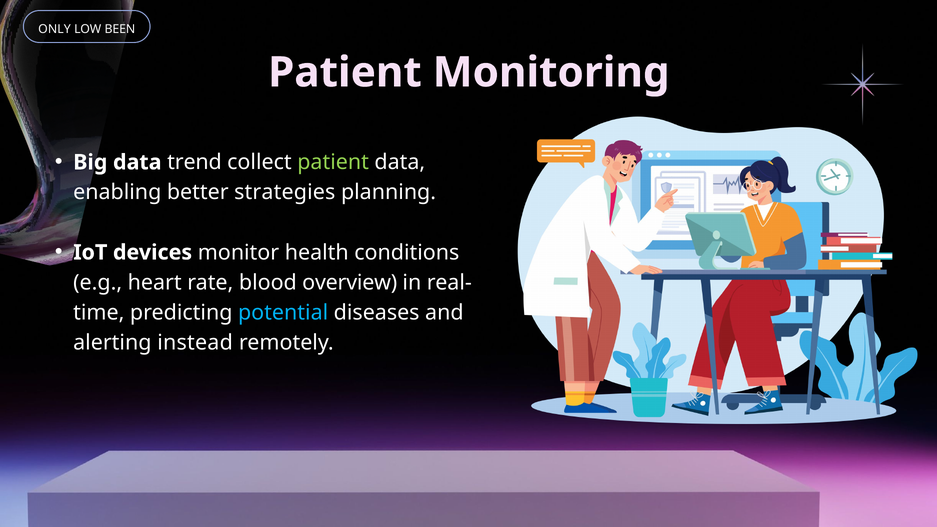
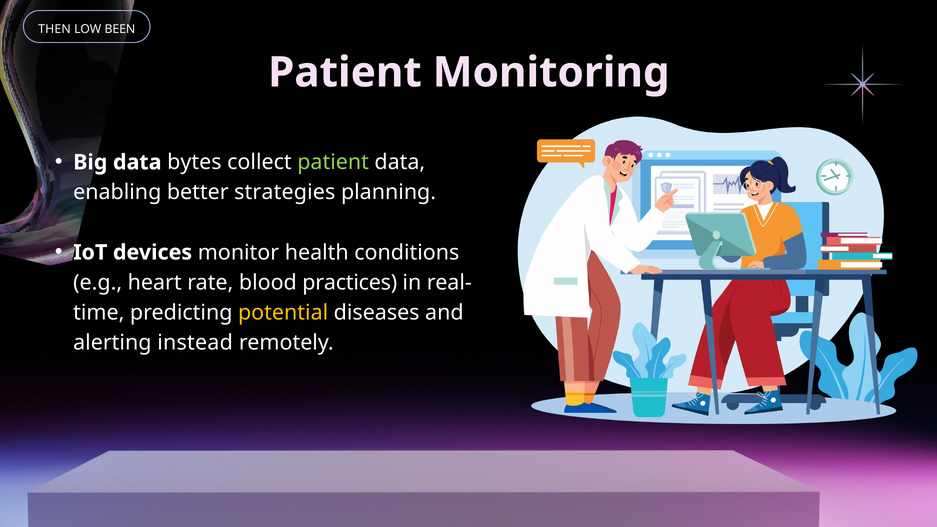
ONLY: ONLY -> THEN (54, 29)
trend: trend -> bytes (194, 162)
overview: overview -> practices (350, 283)
potential colour: light blue -> yellow (283, 313)
